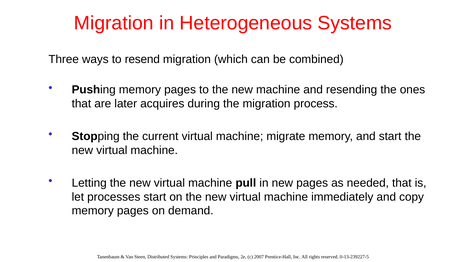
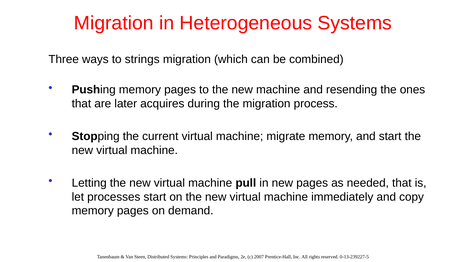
resend: resend -> strings (142, 59)
